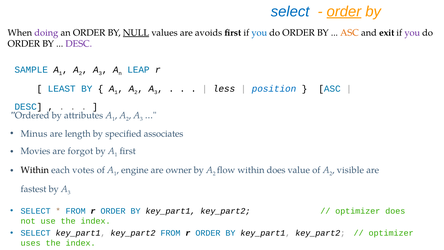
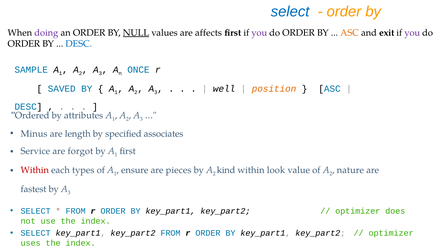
order underline: present -> none (344, 12)
avoids: avoids -> affects (208, 33)
you colour: blue -> purple (259, 33)
DESC colour: purple -> blue (79, 44)
LEAP: LEAP -> ONCE (138, 70)
LEAST: LEAST -> SAVED (62, 89)
less: less -> well (224, 89)
position colour: blue -> orange (274, 89)
Movies: Movies -> Service (35, 151)
Within colour: black -> red (35, 170)
votes: votes -> types (83, 170)
engine: engine -> ensure (135, 170)
owner: owner -> pieces (179, 170)
flow: flow -> kind (226, 170)
within does: does -> look (276, 170)
visible: visible -> nature (350, 170)
